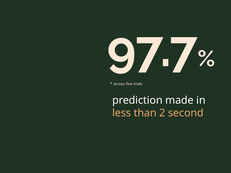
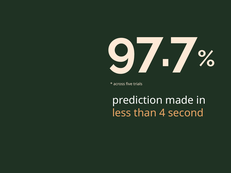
2: 2 -> 4 (162, 113)
